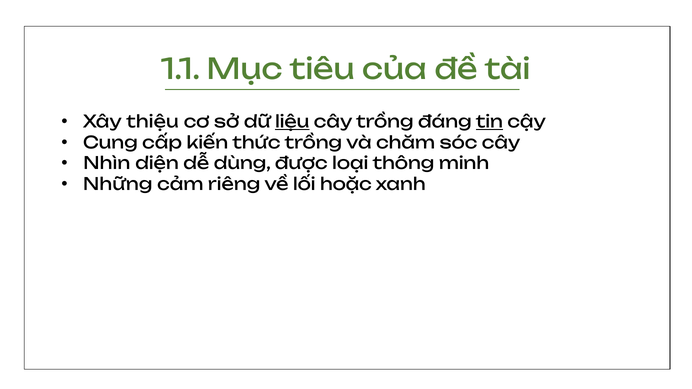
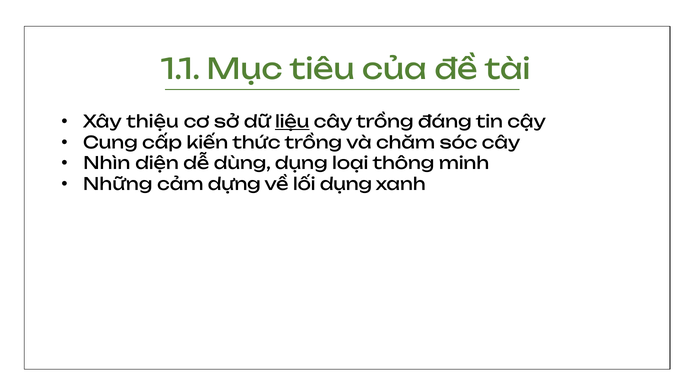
tin underline: present -> none (489, 122)
dùng được: được -> dụng (301, 164)
riêng: riêng -> dựng (234, 185)
lối hoặc: hoặc -> dụng (346, 185)
